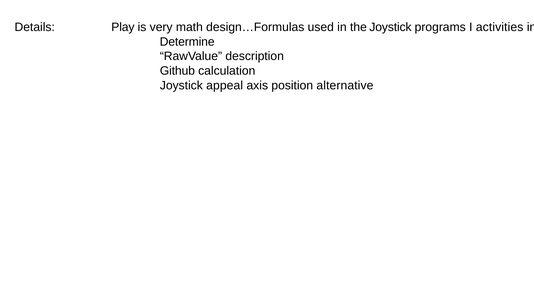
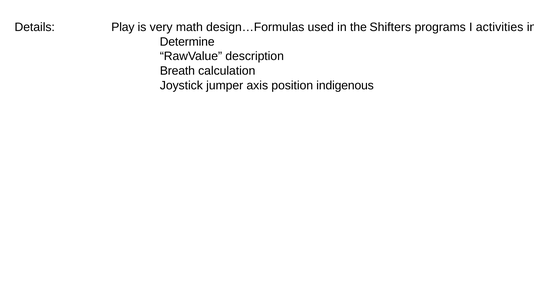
the Joystick: Joystick -> Shifters (390, 27)
Github: Github -> Breath (177, 71)
appeal: appeal -> jumper (225, 85)
alternative: alternative -> indigenous (345, 85)
